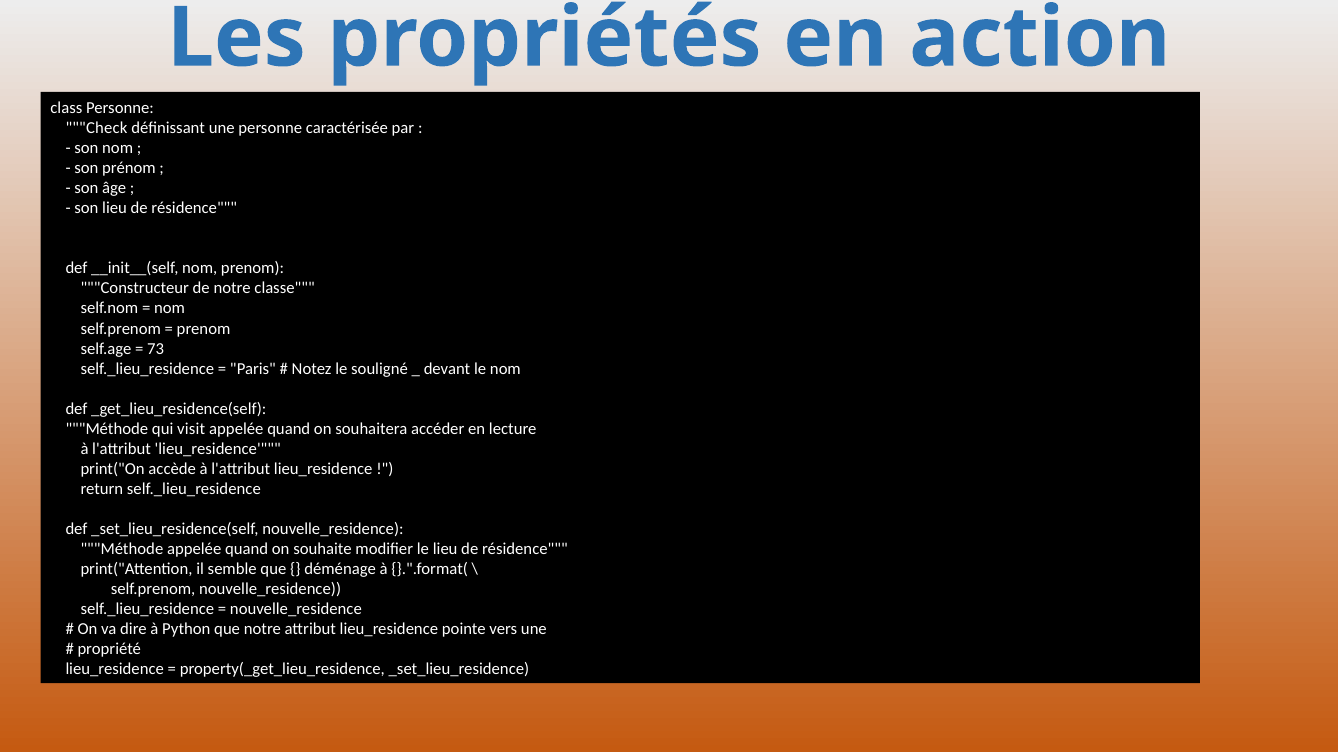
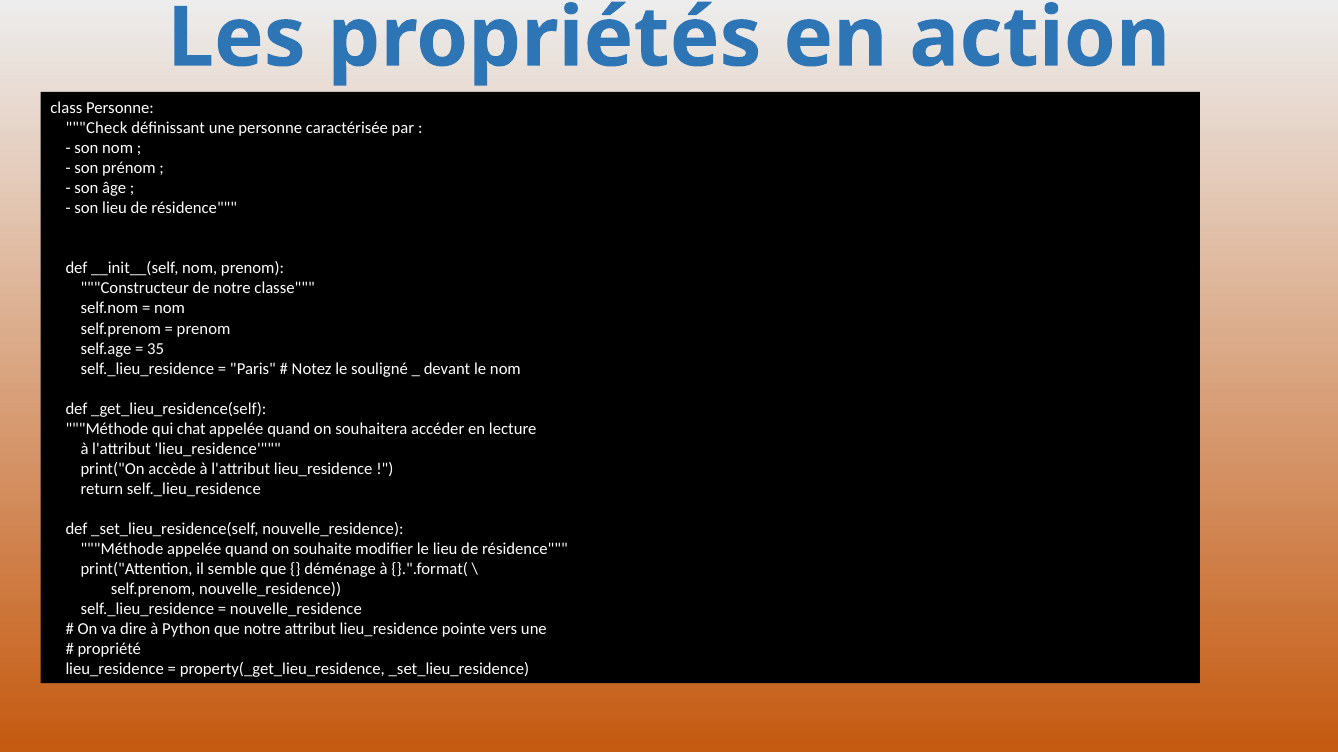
73: 73 -> 35 (156, 349)
visit: visit -> chat (191, 429)
